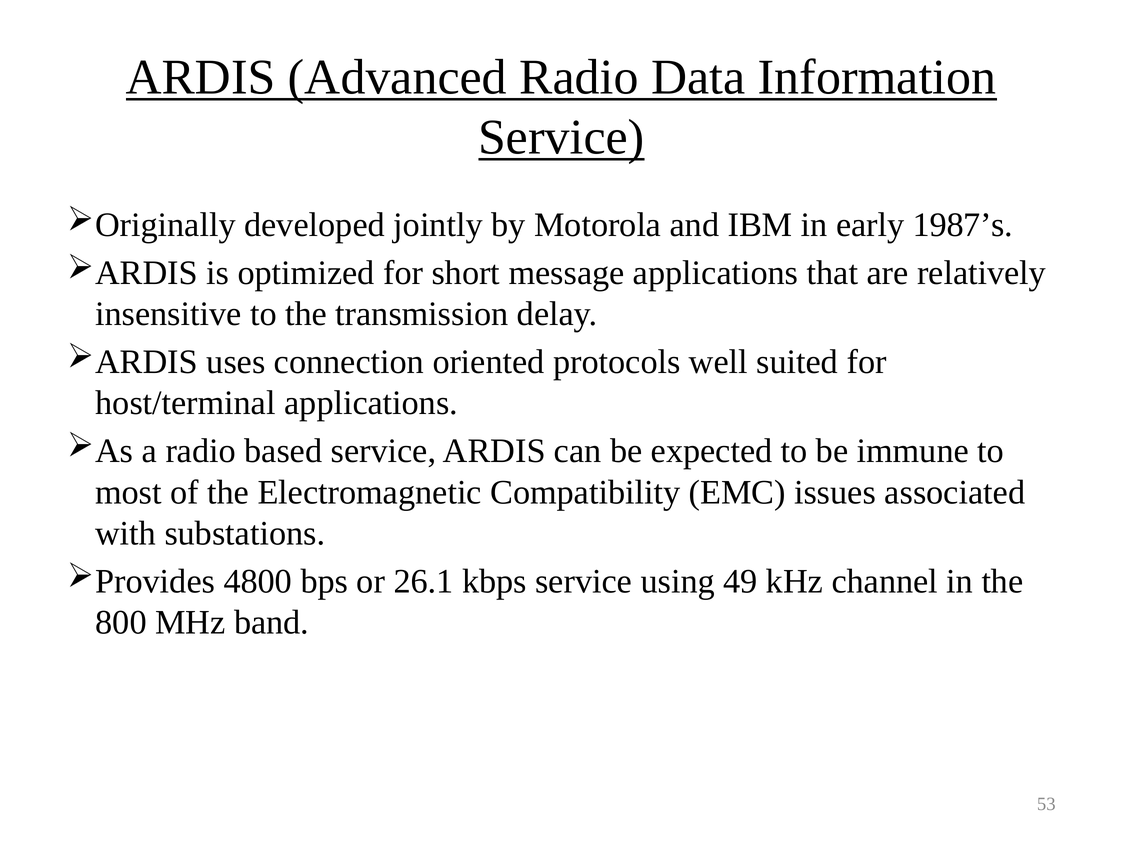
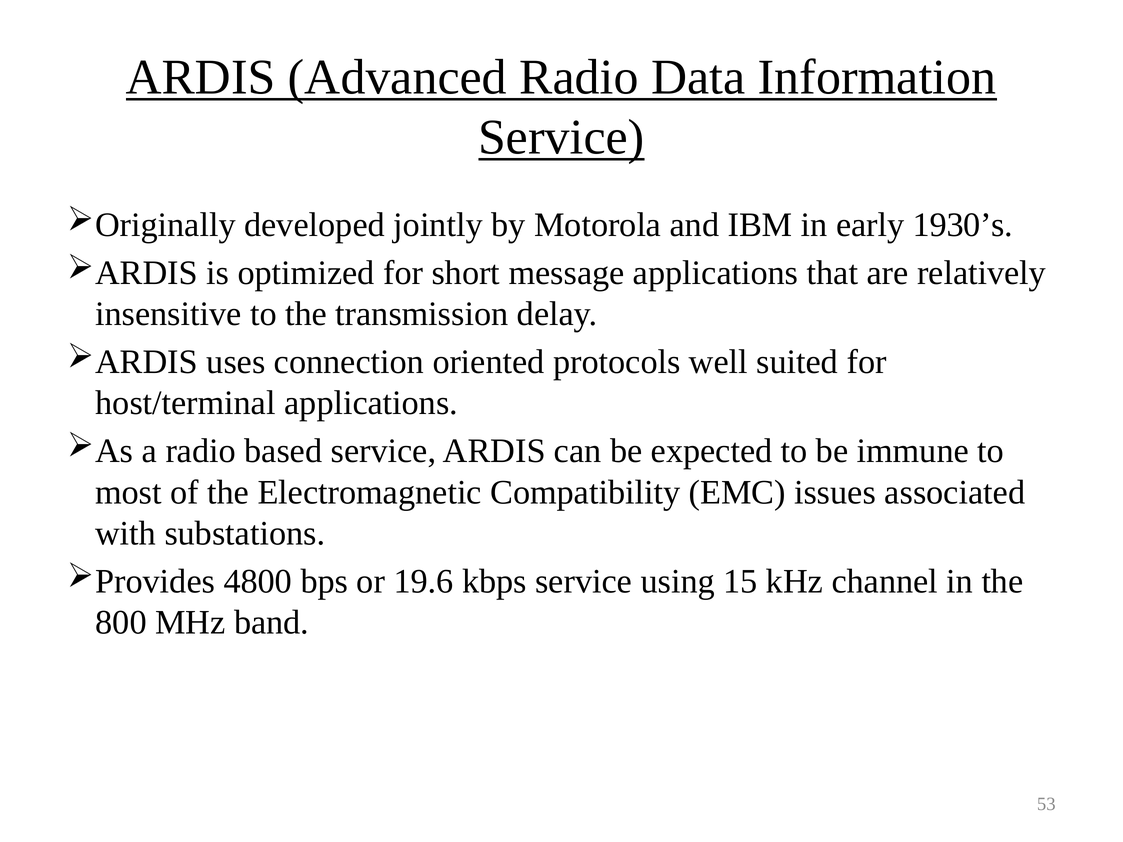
1987’s: 1987’s -> 1930’s (963, 225)
26.1: 26.1 -> 19.6 (424, 581)
49: 49 -> 15 (740, 581)
